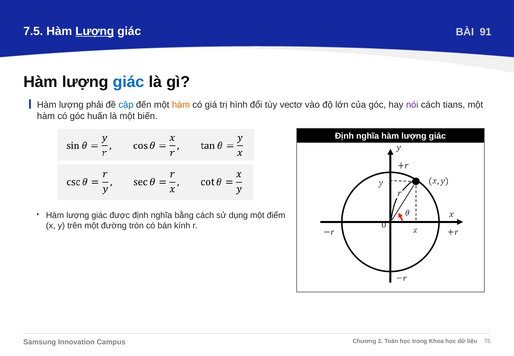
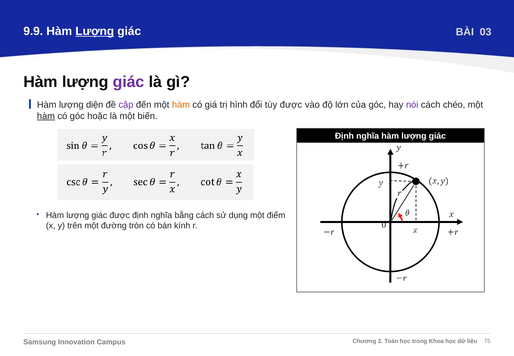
7.5: 7.5 -> 9.9 (33, 31)
91: 91 -> 03 (486, 32)
giác colour: blue -> purple (129, 82)
phải: phải -> diện (95, 105)
cập colour: blue -> purple (126, 105)
tùy vectơ: vectơ -> được (291, 105)
tians: tians -> chéo (454, 105)
hàm underline: none -> present (46, 116)
huấn: huấn -> hoặc (97, 116)
